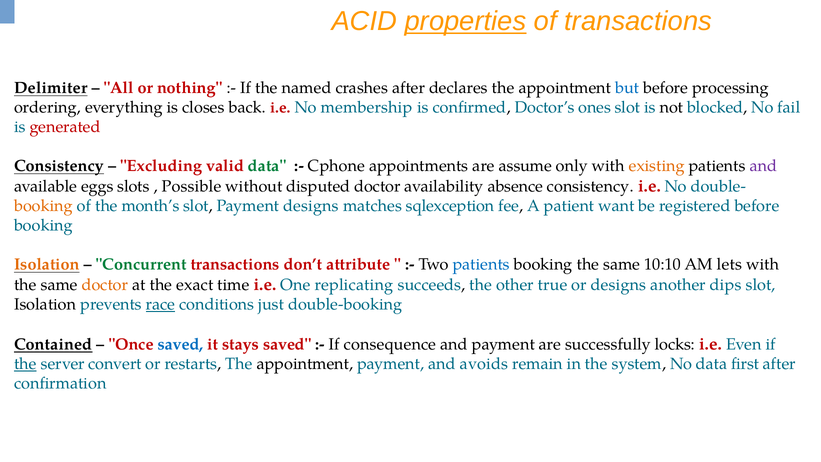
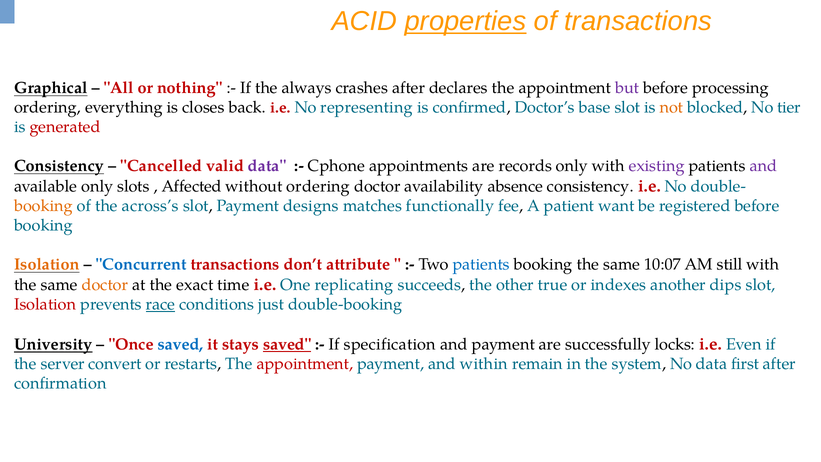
Delimiter: Delimiter -> Graphical (51, 88)
named: named -> always (307, 88)
but colour: blue -> purple (627, 88)
membership: membership -> representing (367, 107)
ones: ones -> base (595, 107)
not colour: black -> orange (671, 107)
fail: fail -> tier (789, 107)
Excluding: Excluding -> Cancelled (161, 166)
data colour: green -> purple (267, 166)
assume: assume -> records (525, 166)
existing colour: orange -> purple (657, 166)
available eggs: eggs -> only (97, 186)
Possible: Possible -> Affected (192, 186)
without disputed: disputed -> ordering (318, 186)
month’s: month’s -> across’s (150, 206)
sqlexception: sqlexception -> functionally (450, 206)
Concurrent colour: green -> blue (141, 264)
10:10: 10:10 -> 10:07 (663, 264)
lets: lets -> still (730, 264)
or designs: designs -> indexes (618, 285)
Isolation colour: black -> red (45, 304)
Contained: Contained -> University (53, 344)
saved underline: none -> present (287, 344)
consequence: consequence -> specification (390, 344)
the underline: present -> none (25, 364)
appointment colour: black -> red (305, 364)
avoids: avoids -> within (484, 364)
